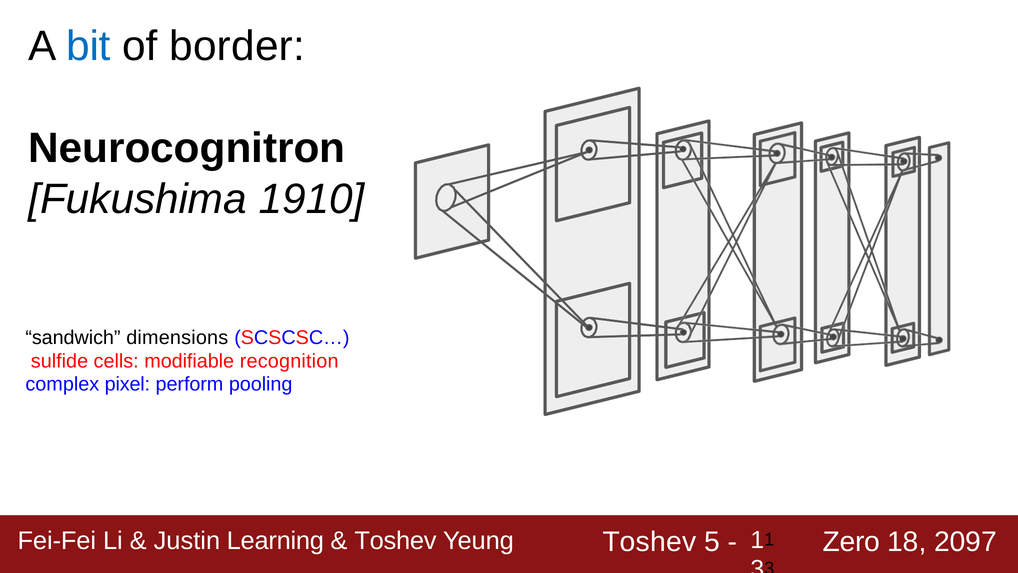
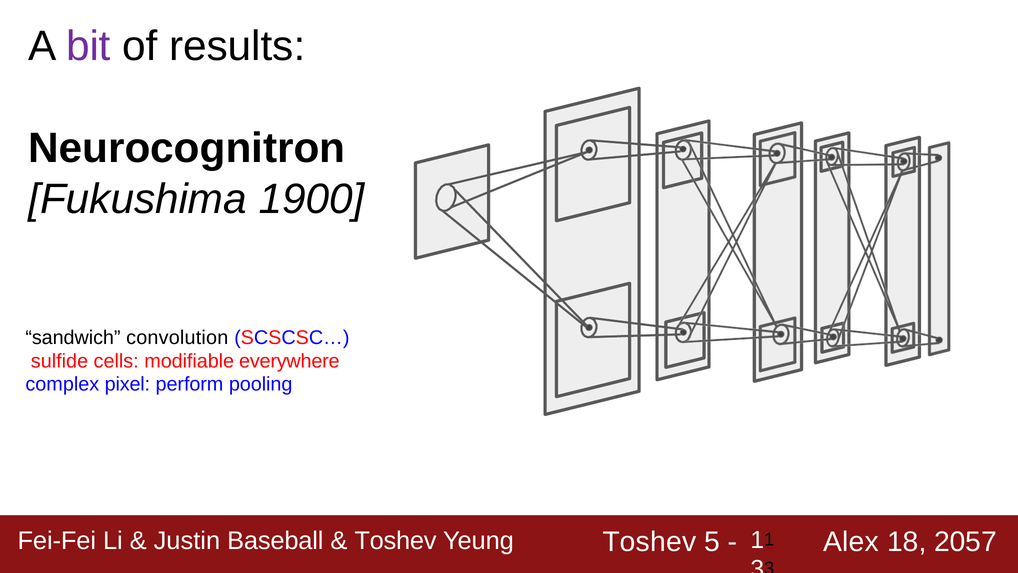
bit colour: blue -> purple (88, 46)
border: border -> results (237, 46)
1910: 1910 -> 1900 (312, 199)
dimensions: dimensions -> convolution (177, 337)
recognition: recognition -> everywhere (289, 361)
Zero: Zero -> Alex (851, 541)
2097: 2097 -> 2057 (965, 541)
Learning: Learning -> Baseball (275, 540)
